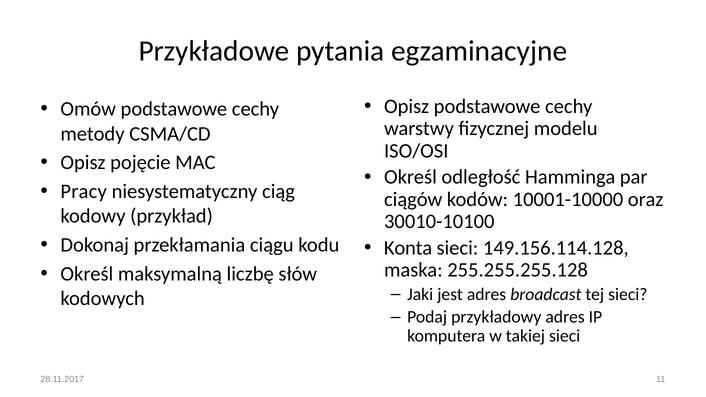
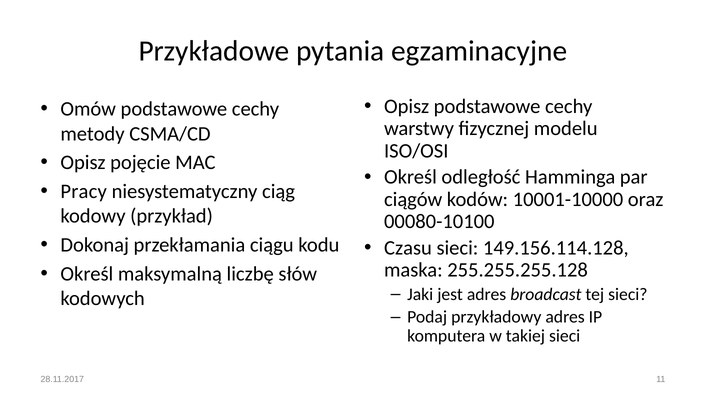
30010-10100: 30010-10100 -> 00080-10100 (439, 222)
Konta: Konta -> Czasu (408, 248)
